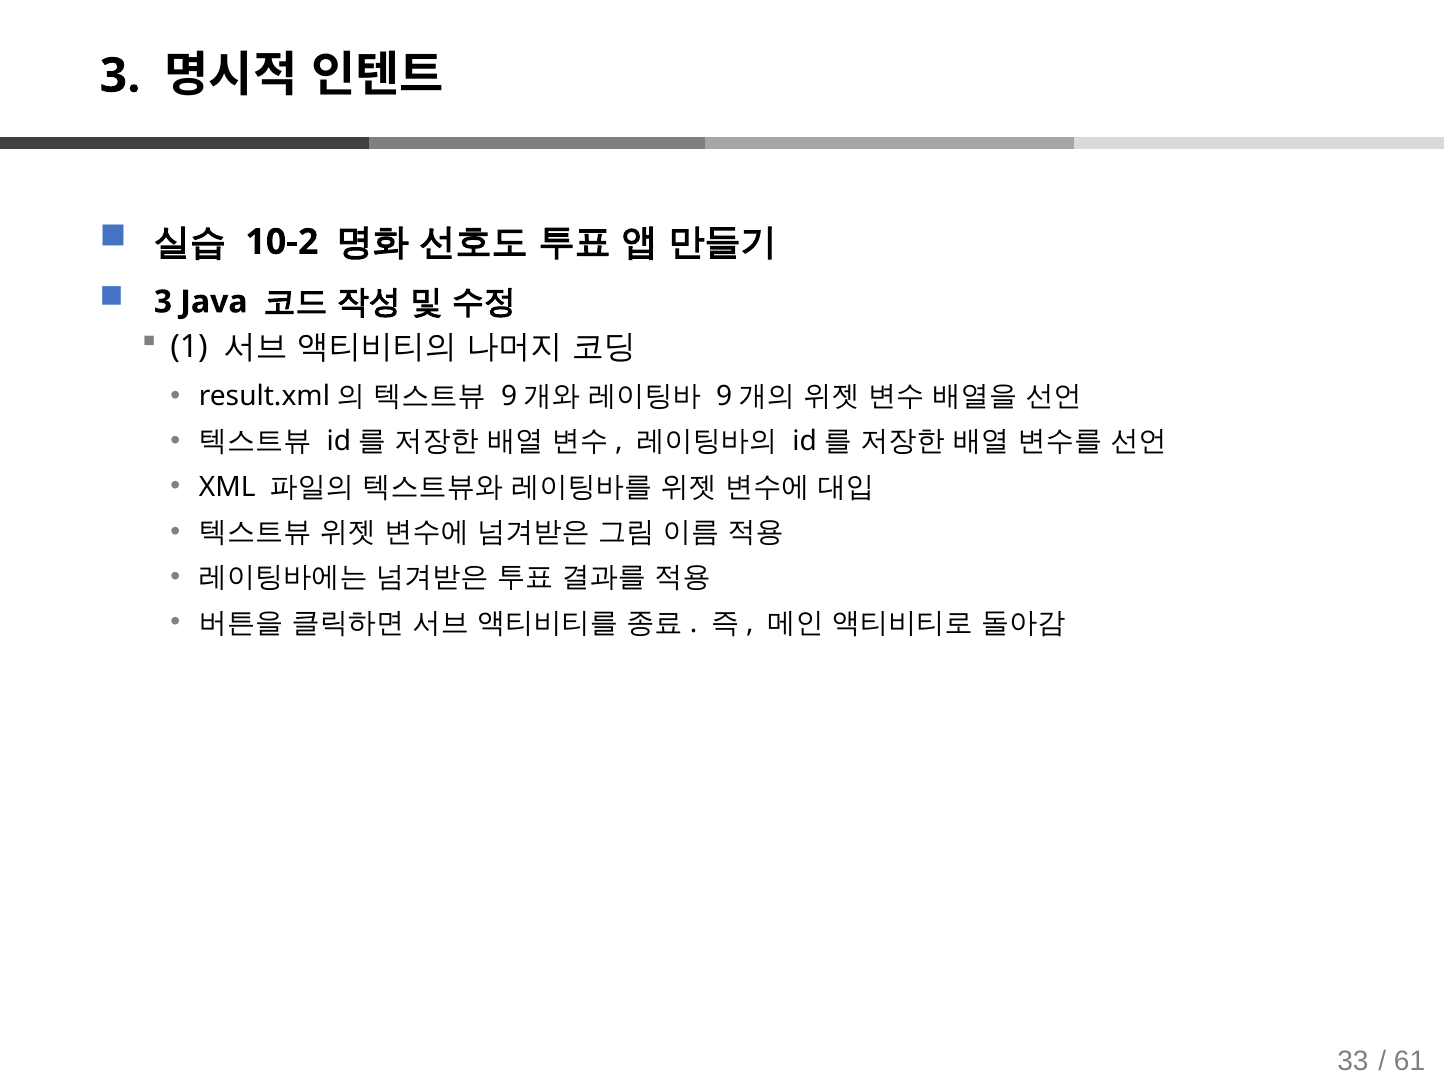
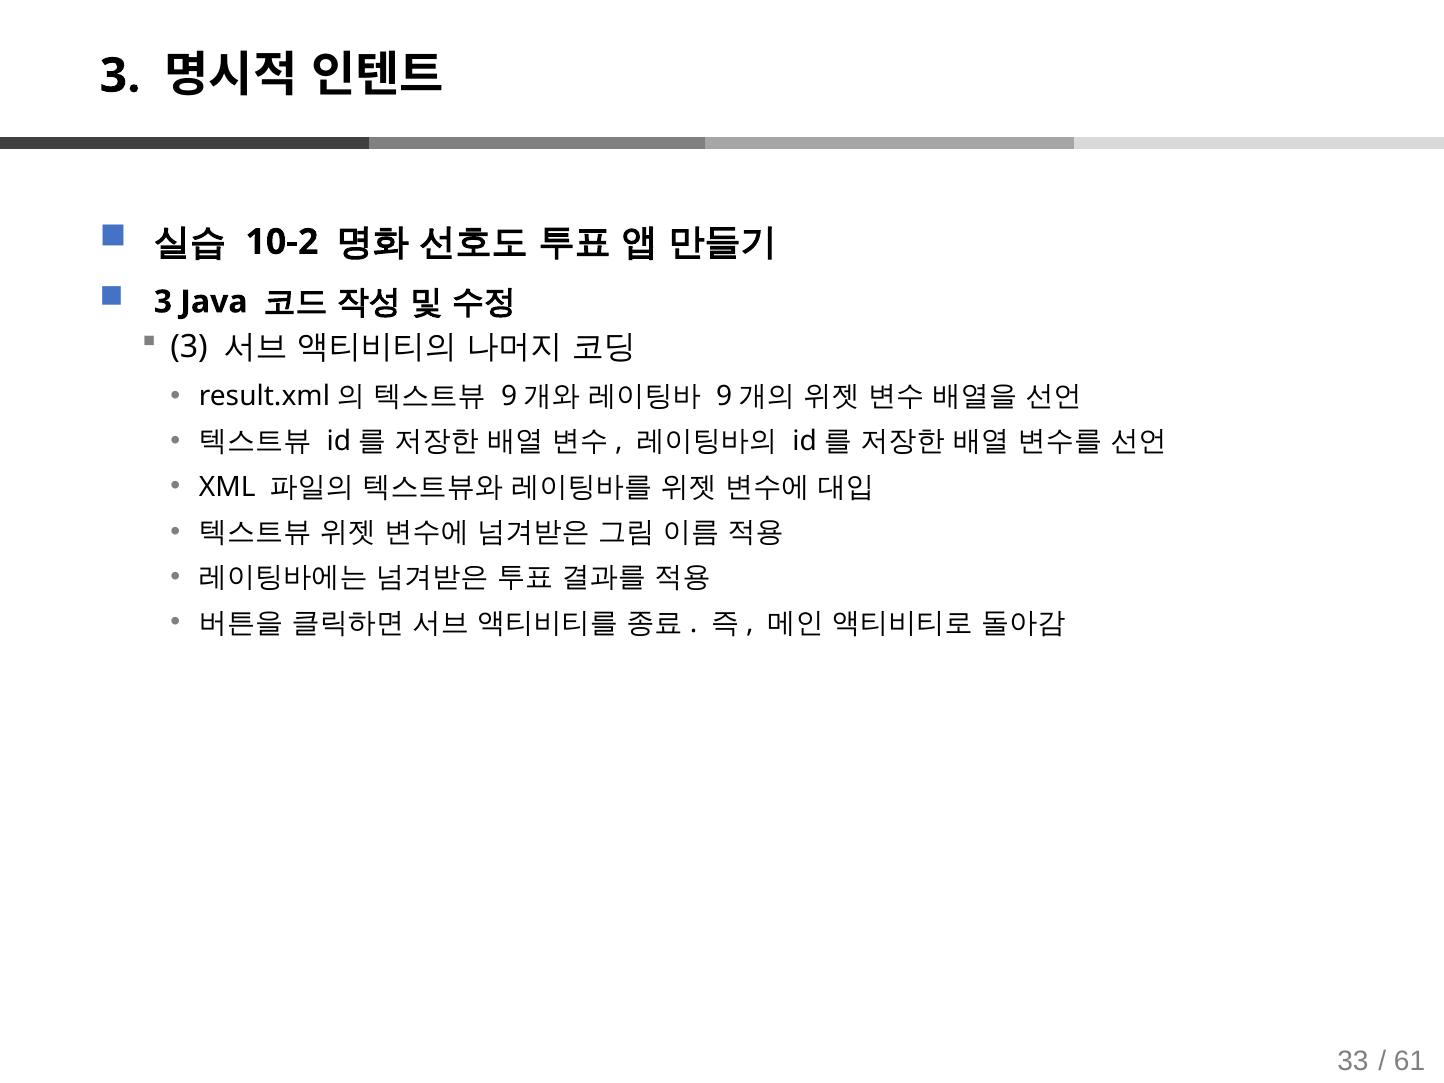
1: 1 -> 3 (189, 347)
